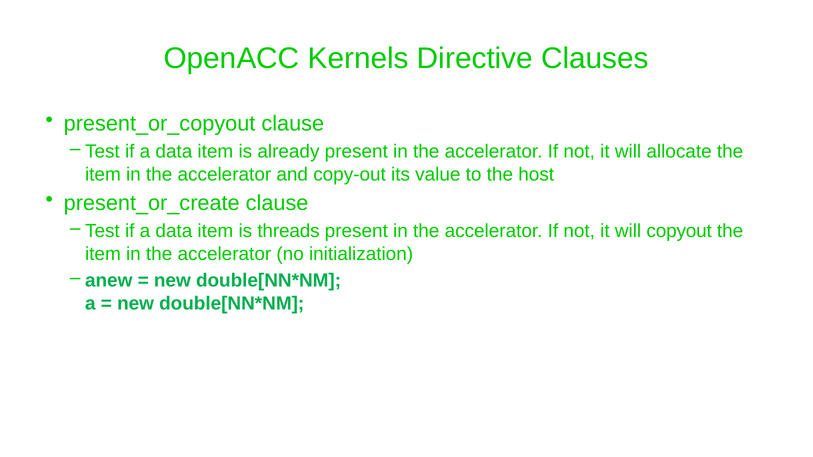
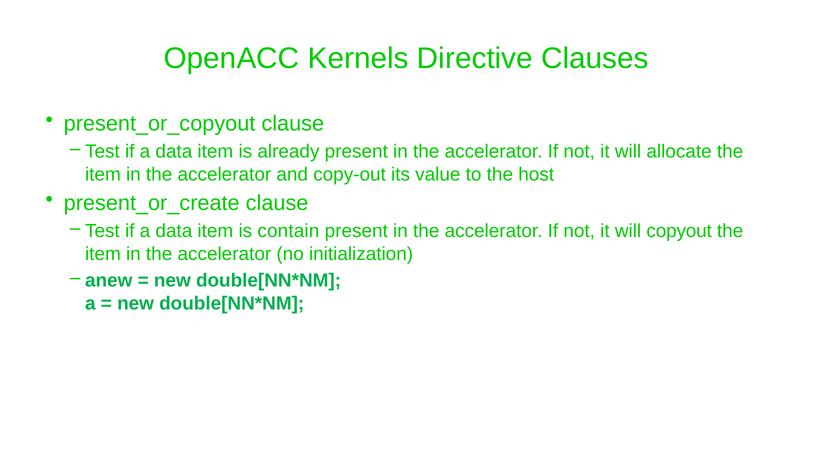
threads: threads -> contain (288, 231)
